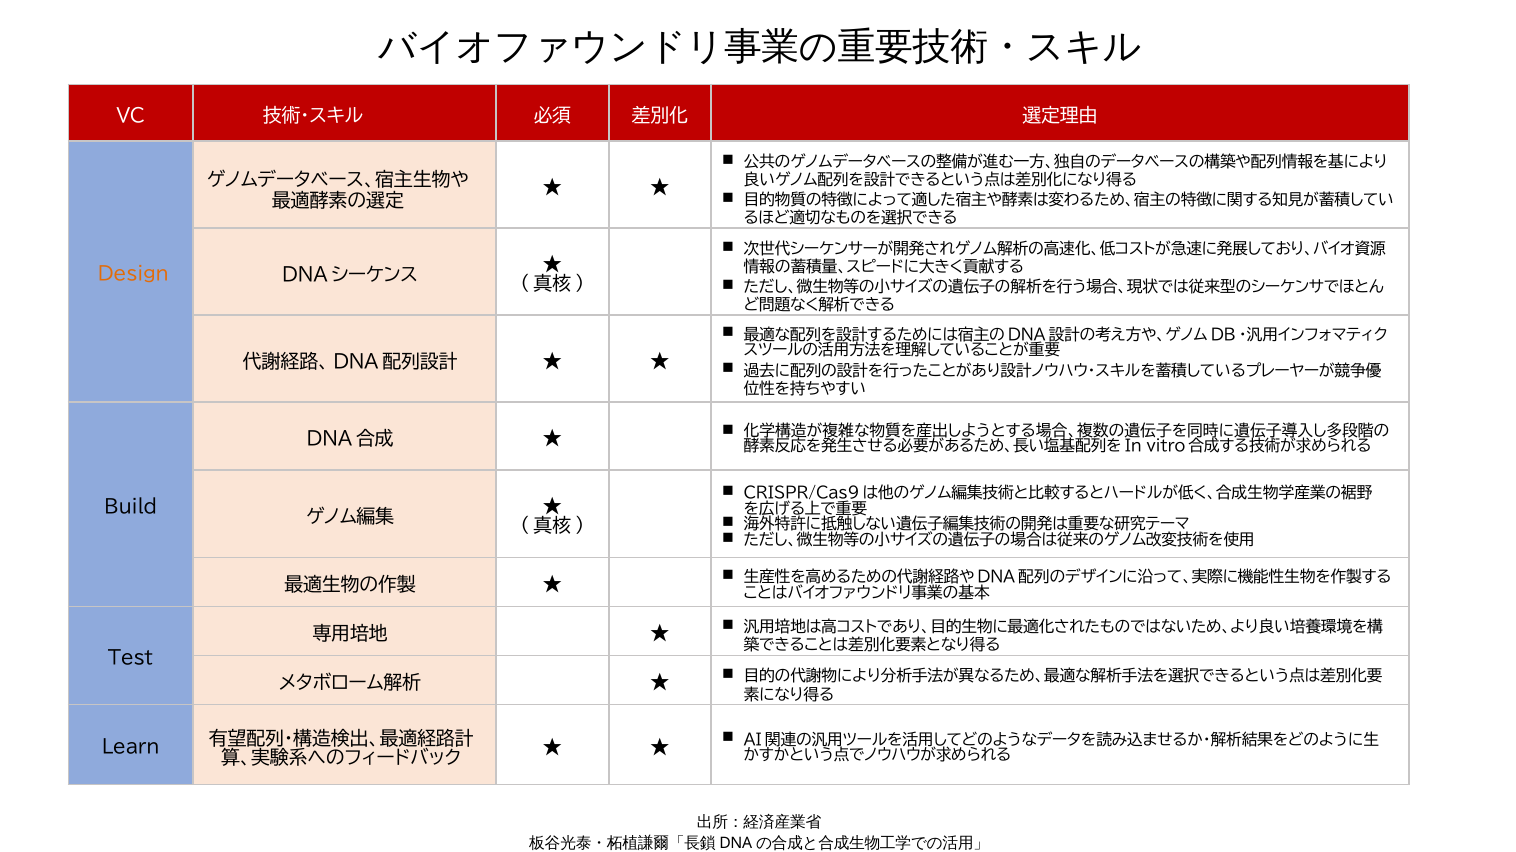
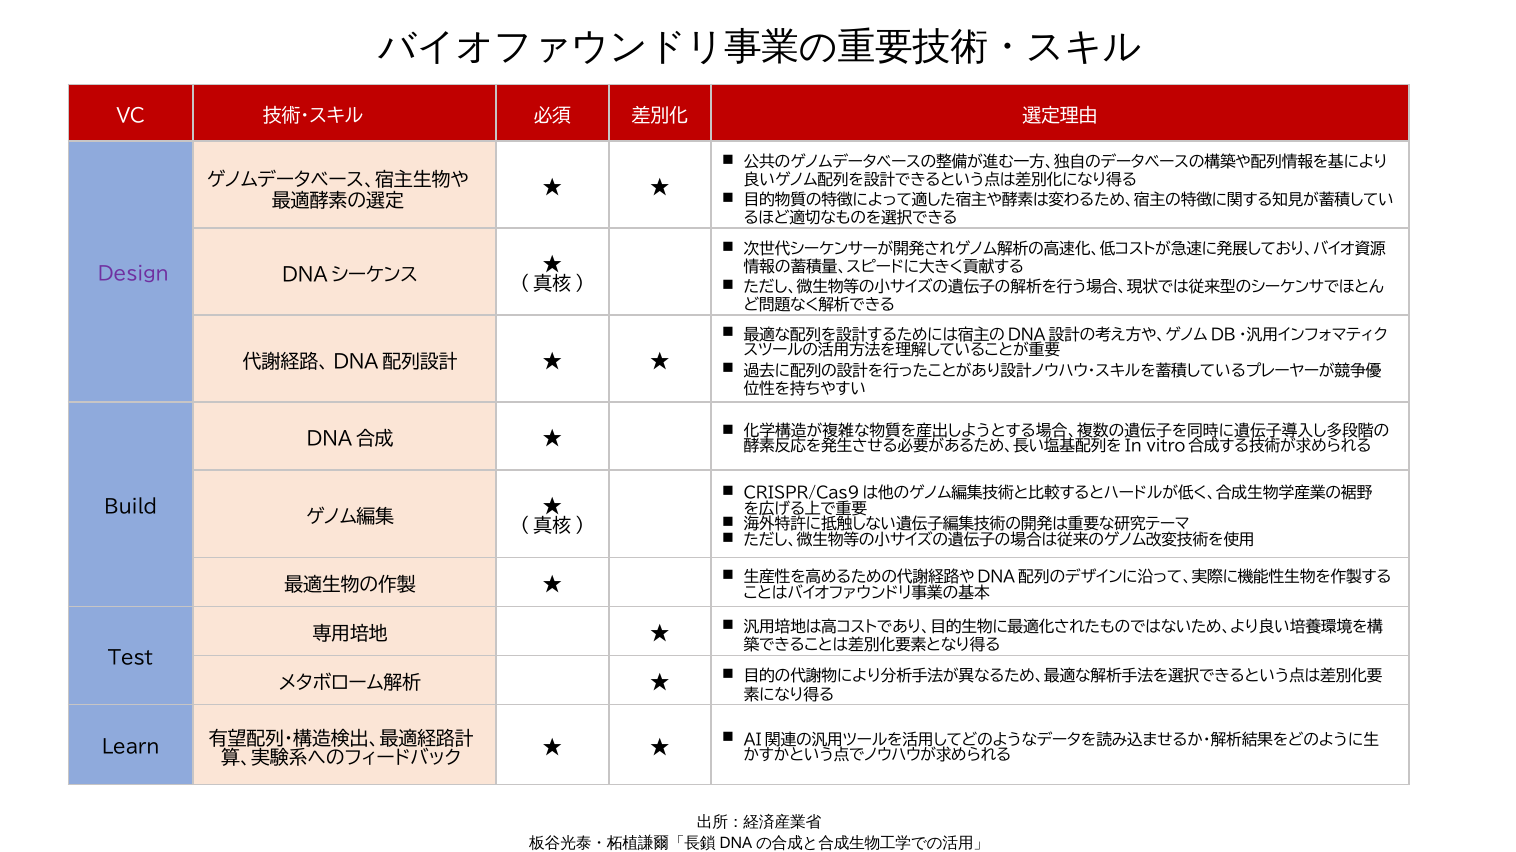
Design colour: orange -> purple (133, 275)
